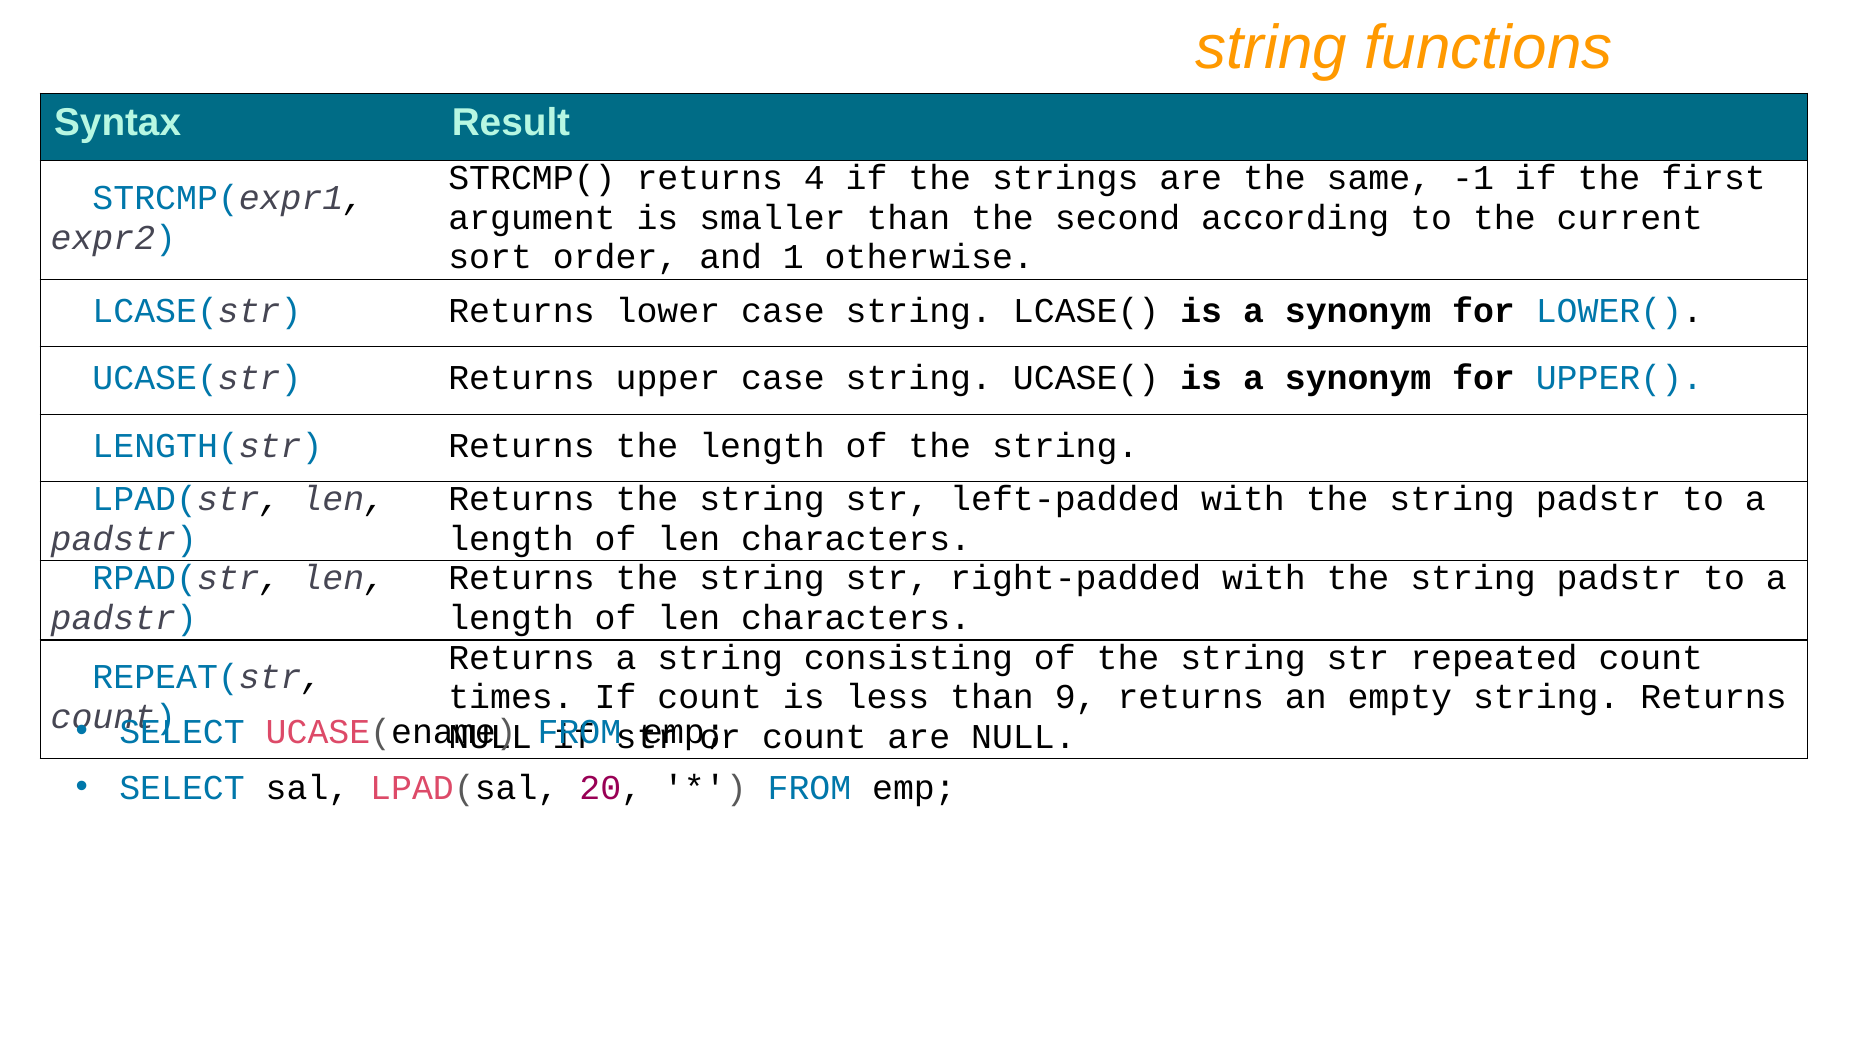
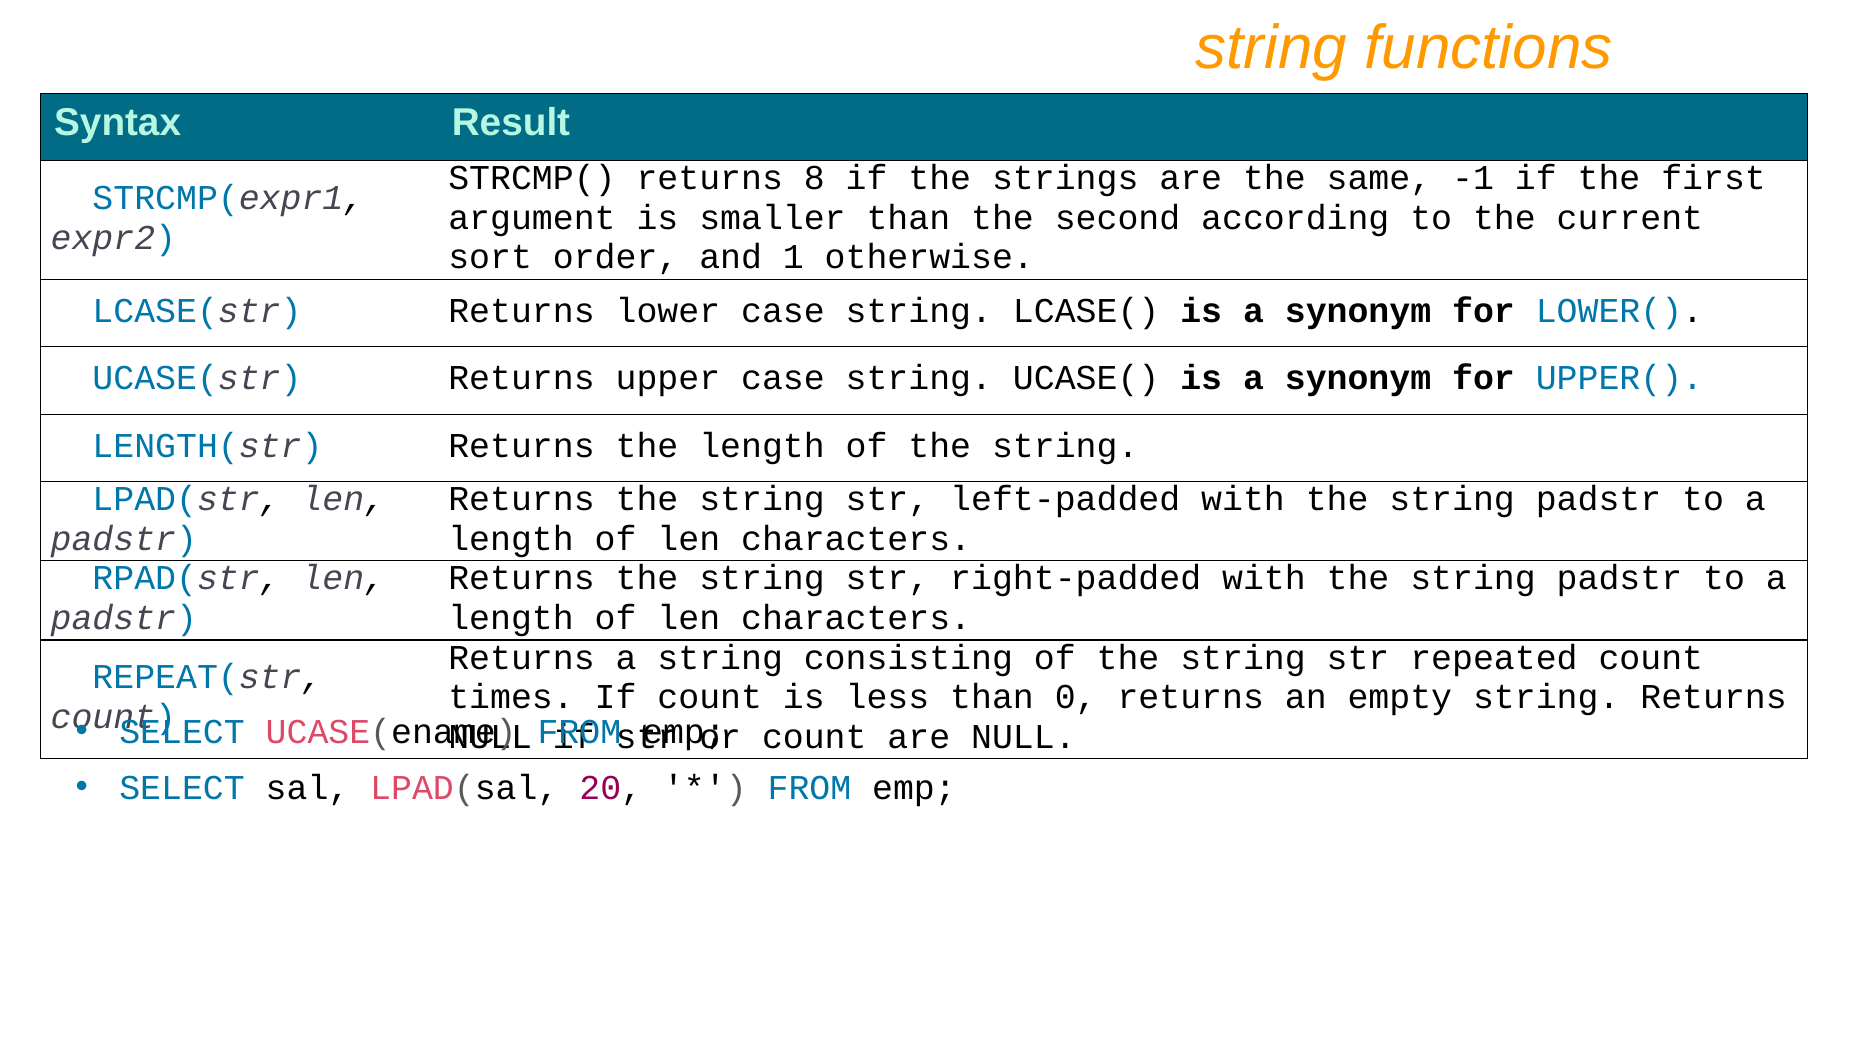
4: 4 -> 8 (814, 178)
9: 9 -> 0 (1076, 697)
